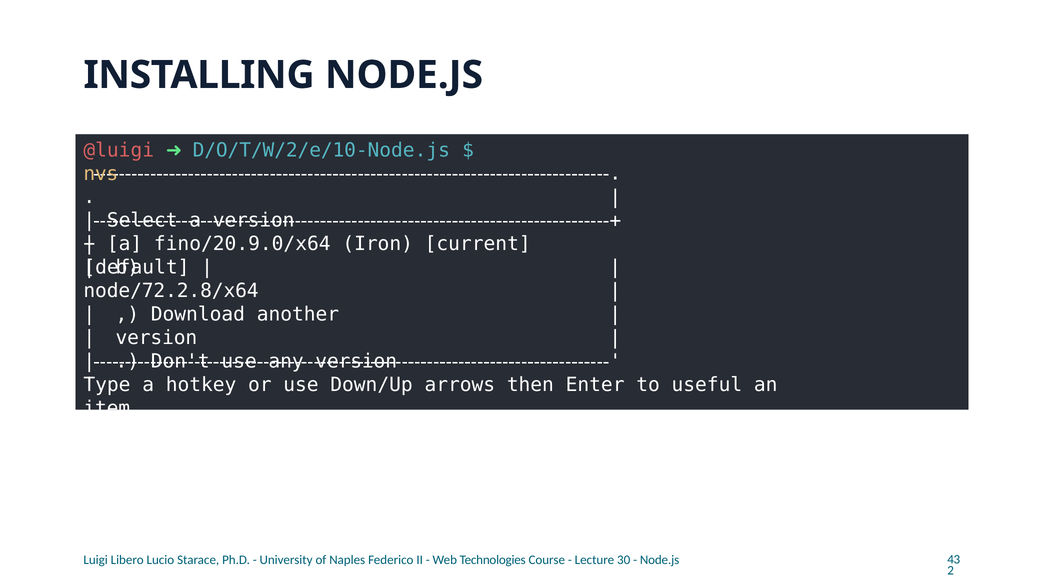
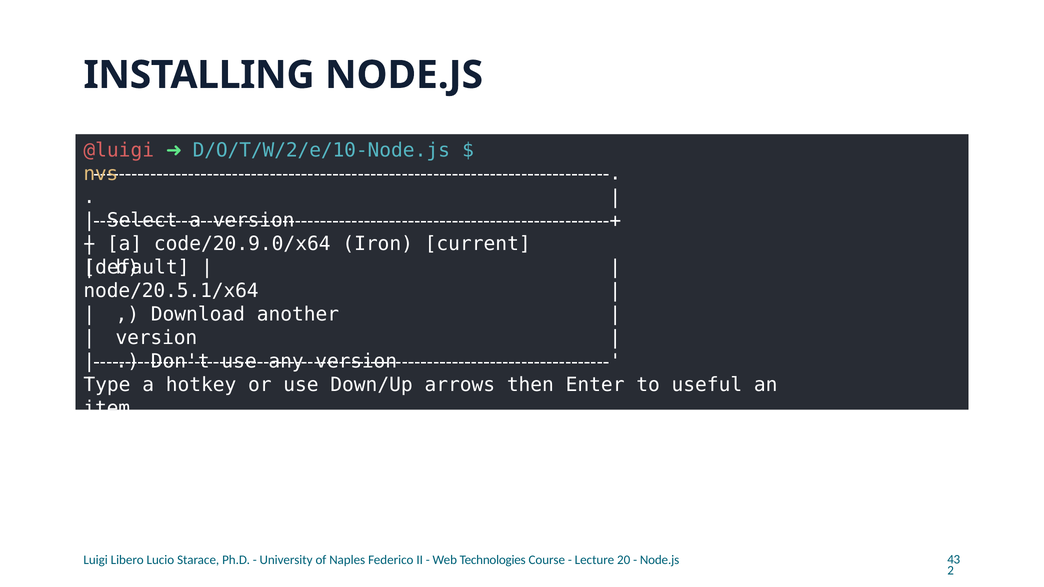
fino/20.9.0/x64: fino/20.9.0/x64 -> code/20.9.0/x64 (242, 244)
node/72.2.8/x64: node/72.2.8/x64 -> node/20.5.1/x64 (171, 291)
30: 30 -> 20 (624, 560)
